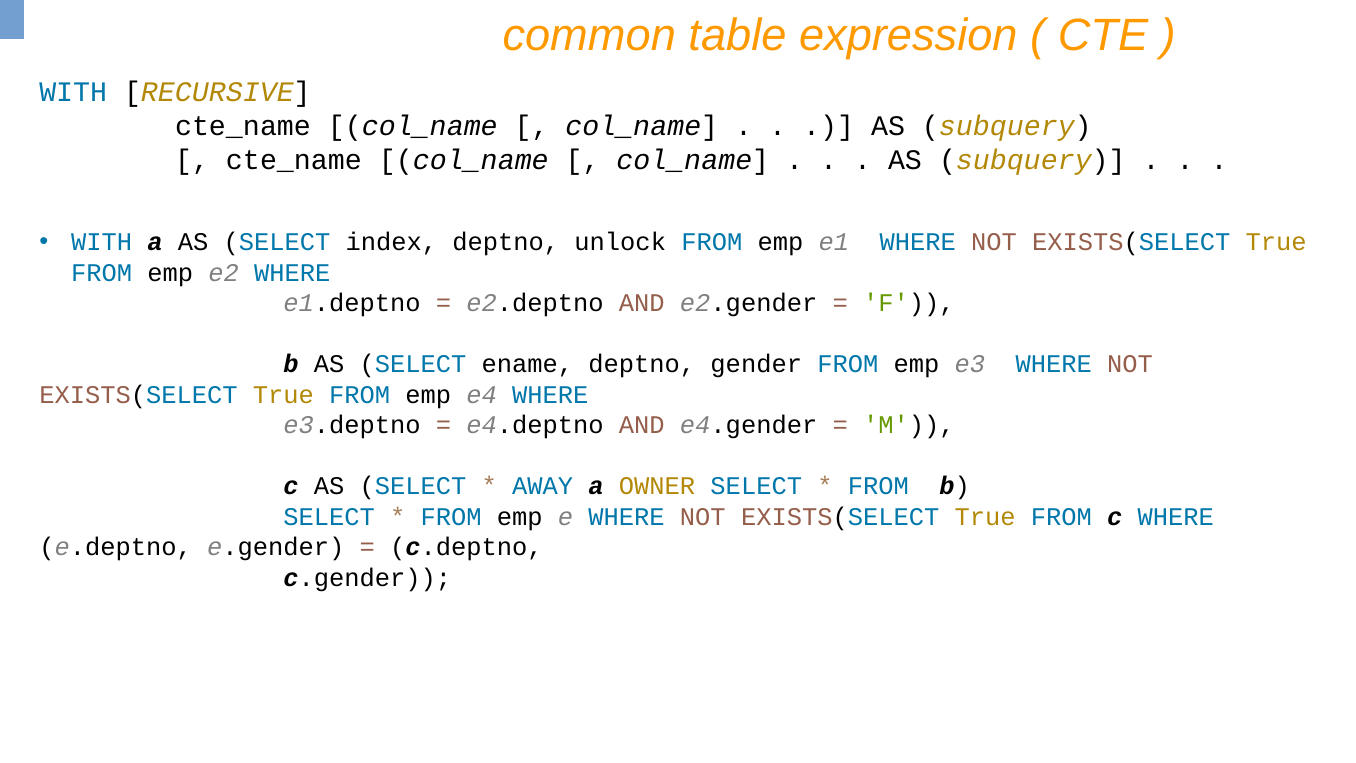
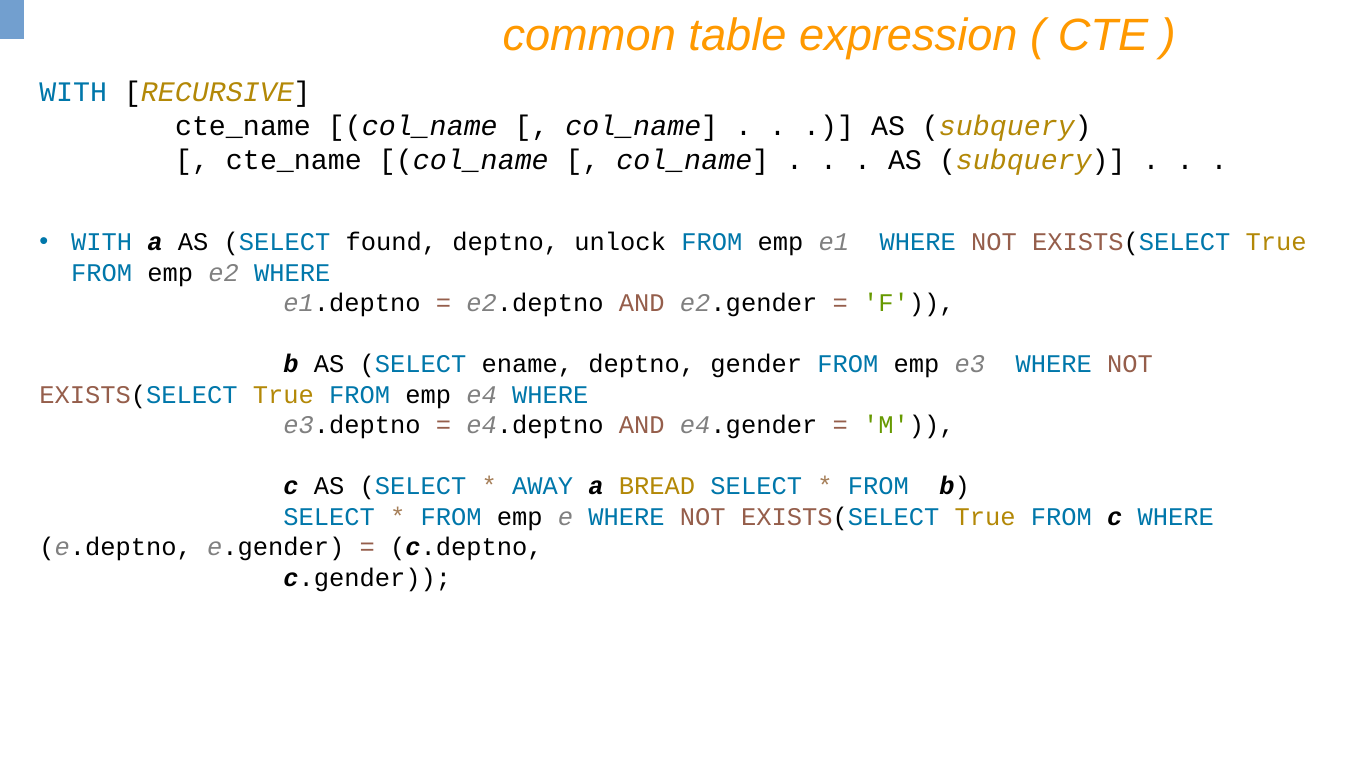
index: index -> found (391, 242)
OWNER: OWNER -> BREAD (657, 486)
